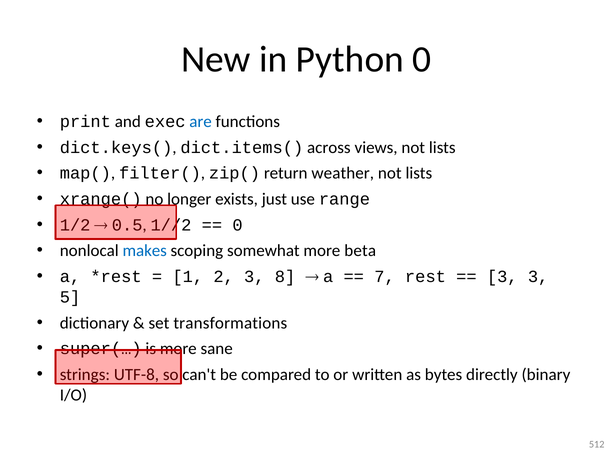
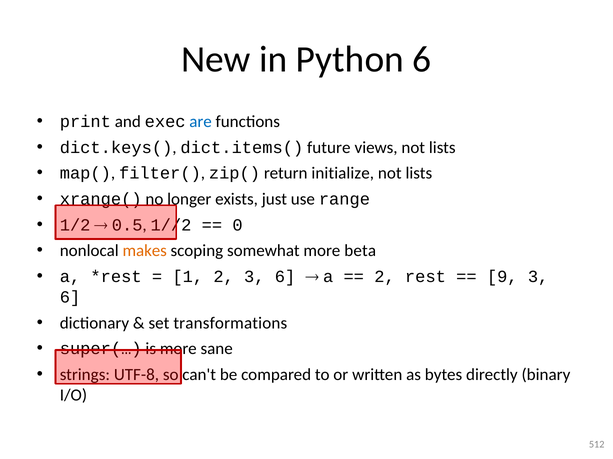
Python 0: 0 -> 6 (422, 59)
across: across -> future (329, 148)
weather: weather -> initialize (343, 174)
makes colour: blue -> orange (145, 251)
2 3 8: 8 -> 6 (285, 277)
7: 7 -> 2 (385, 277)
3: 3 -> 9 (502, 277)
5: 5 -> 6 (70, 298)
